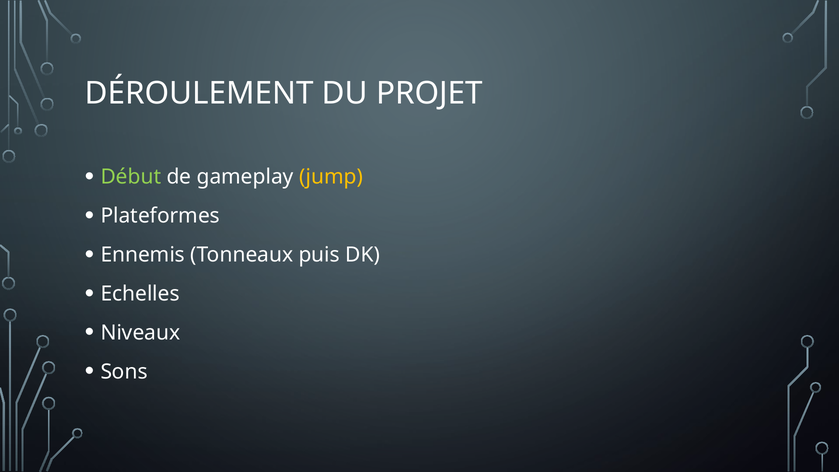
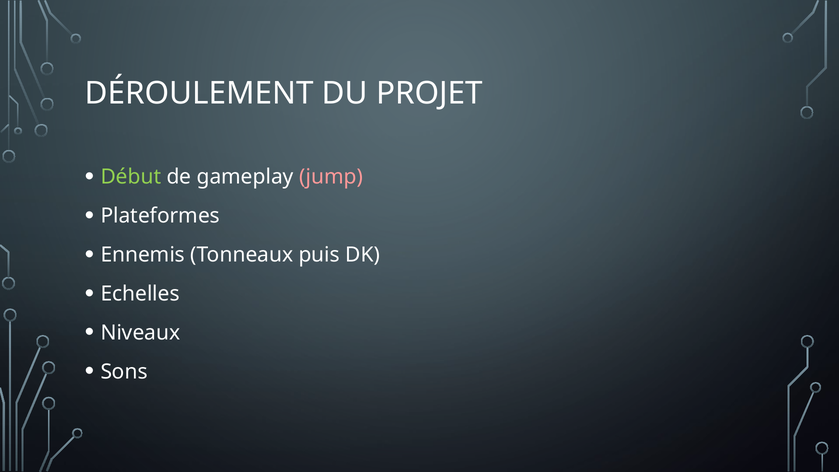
jump colour: yellow -> pink (331, 177)
